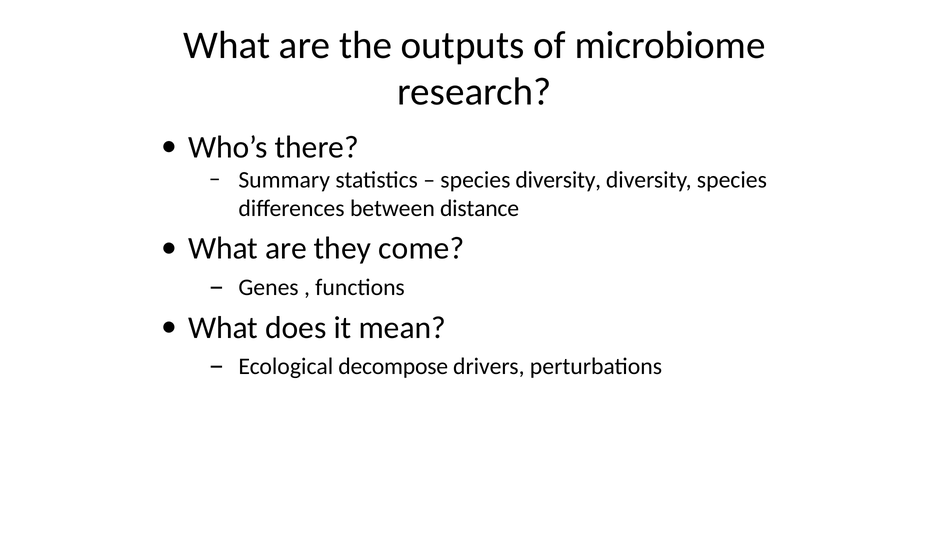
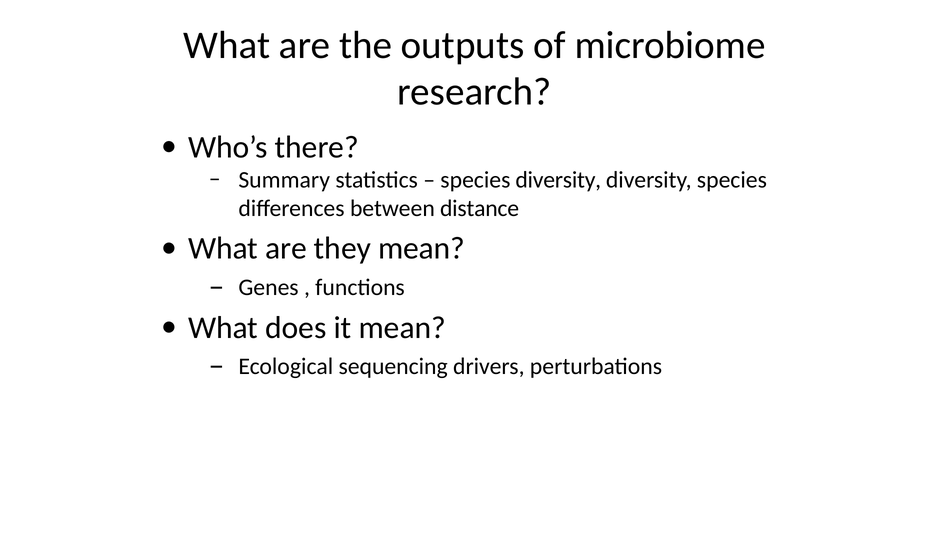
they come: come -> mean (422, 248)
decompose: decompose -> sequencing (393, 366)
